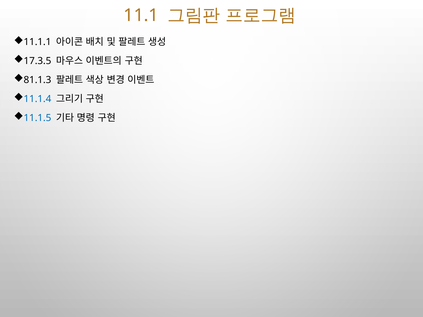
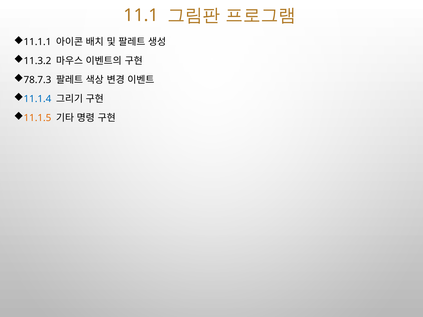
17.3.5: 17.3.5 -> 11.3.2 (37, 61)
81.1.3: 81.1.3 -> 78.7.3 (37, 80)
11.1.5 colour: blue -> orange (37, 118)
